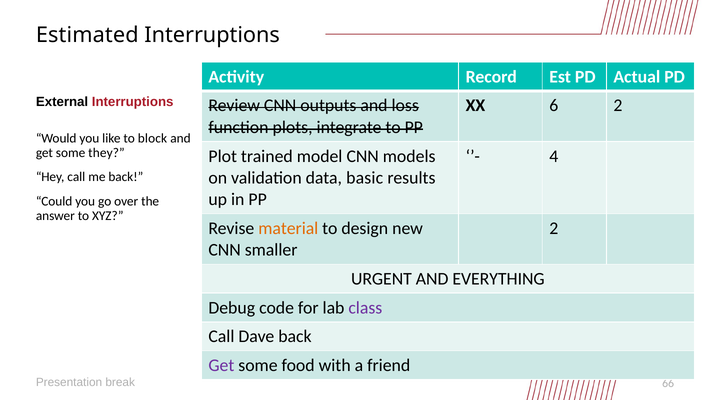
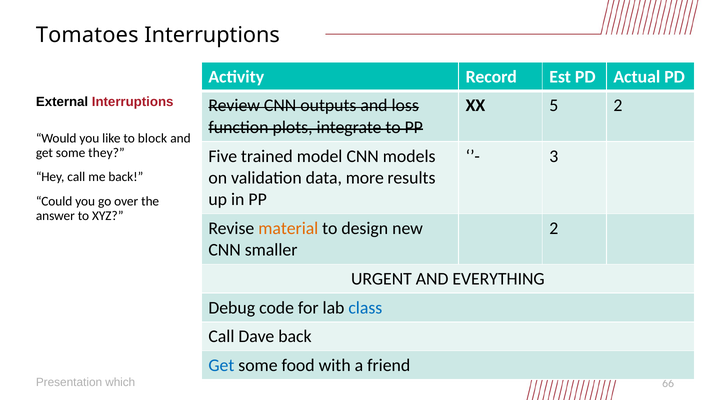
Estimated: Estimated -> Tomatoes (87, 35)
6: 6 -> 5 (554, 105)
Plot: Plot -> Five (223, 156)
4: 4 -> 3 (554, 156)
basic: basic -> more (365, 178)
class colour: purple -> blue (365, 307)
Get colour: purple -> blue (221, 365)
break: break -> which (120, 382)
